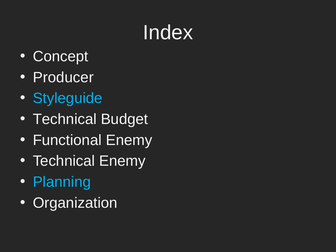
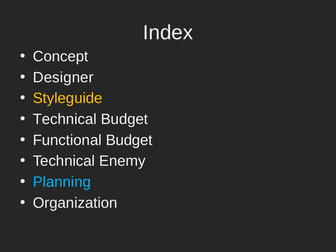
Producer: Producer -> Designer (63, 77)
Styleguide colour: light blue -> yellow (68, 98)
Functional Enemy: Enemy -> Budget (129, 140)
